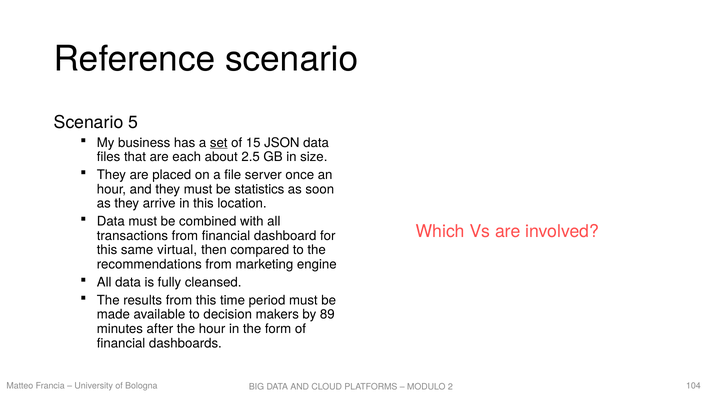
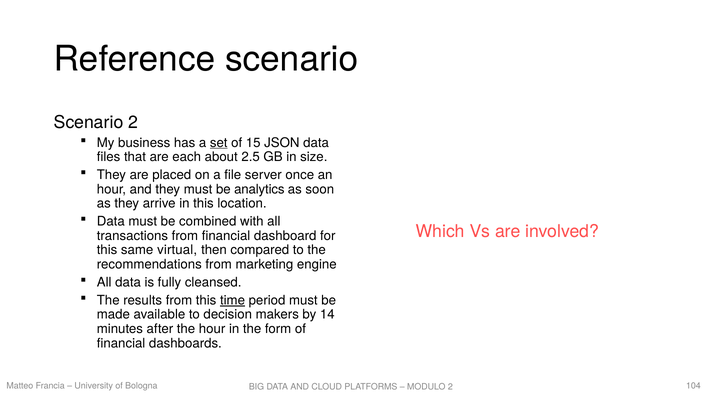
Scenario 5: 5 -> 2 (133, 122)
statistics: statistics -> analytics (259, 189)
time underline: none -> present (233, 300)
89: 89 -> 14 (327, 315)
